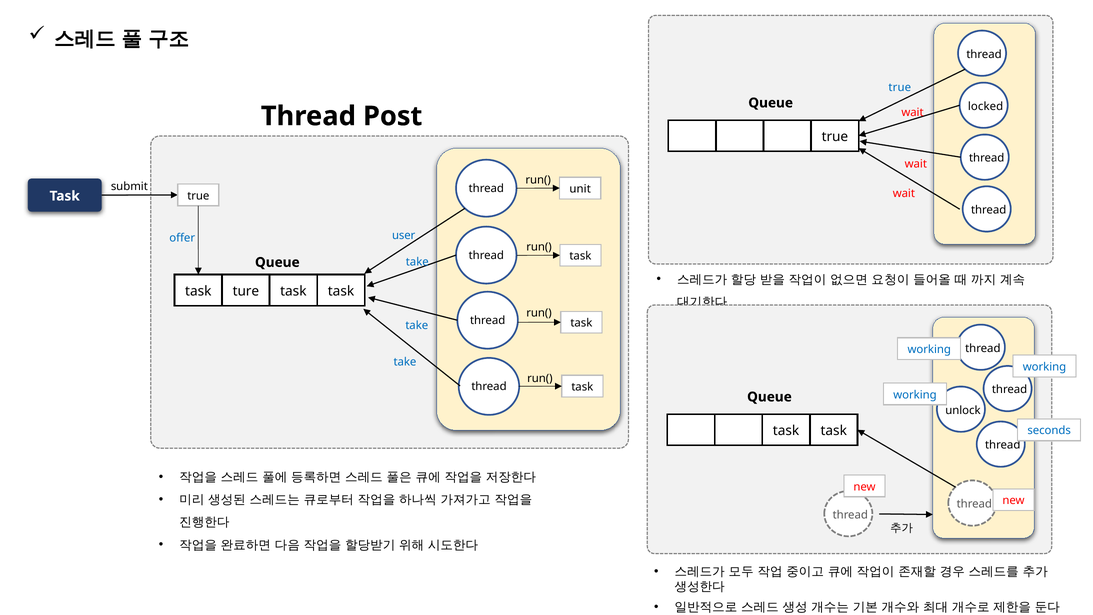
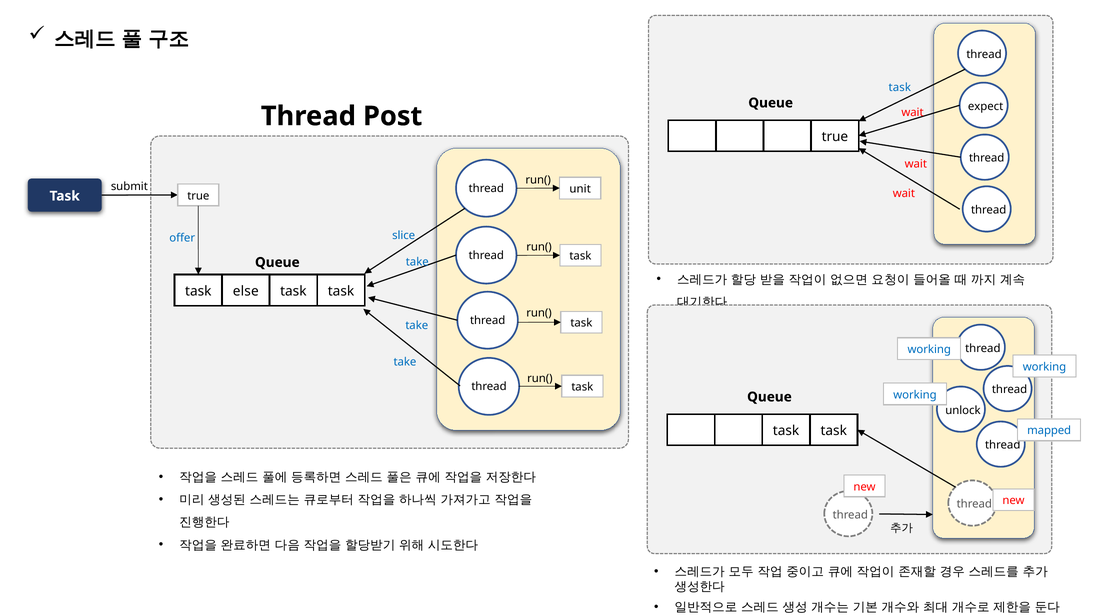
true: true -> task (900, 87)
locked: locked -> expect (986, 106)
user: user -> slice (404, 235)
ture: ture -> else (246, 291)
seconds: seconds -> mapped (1049, 431)
